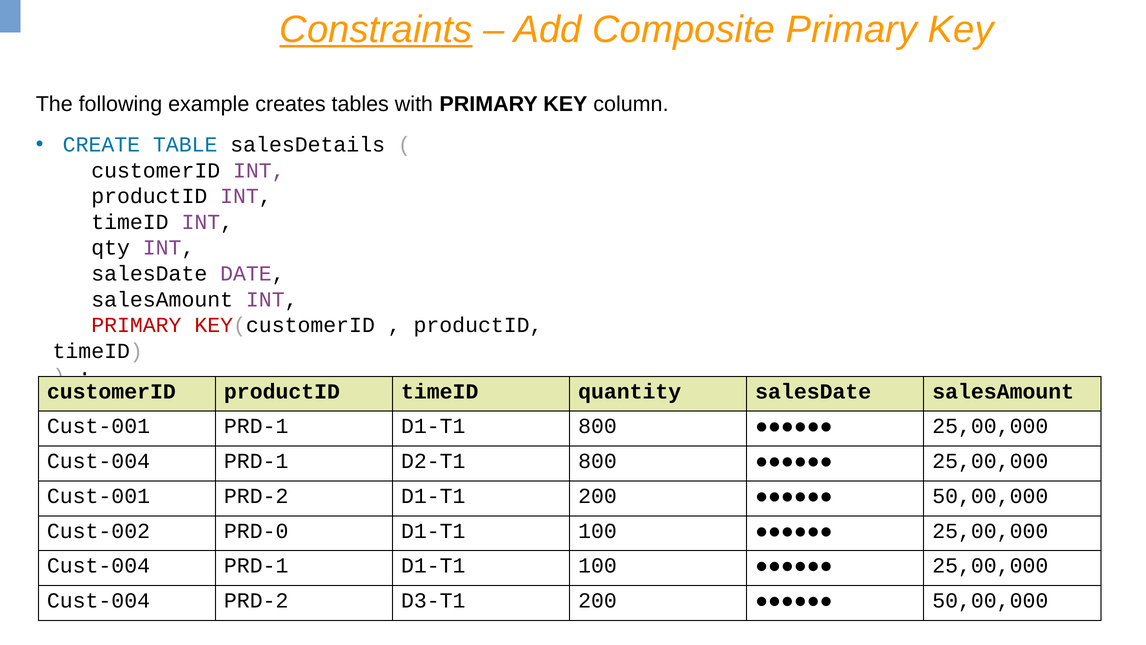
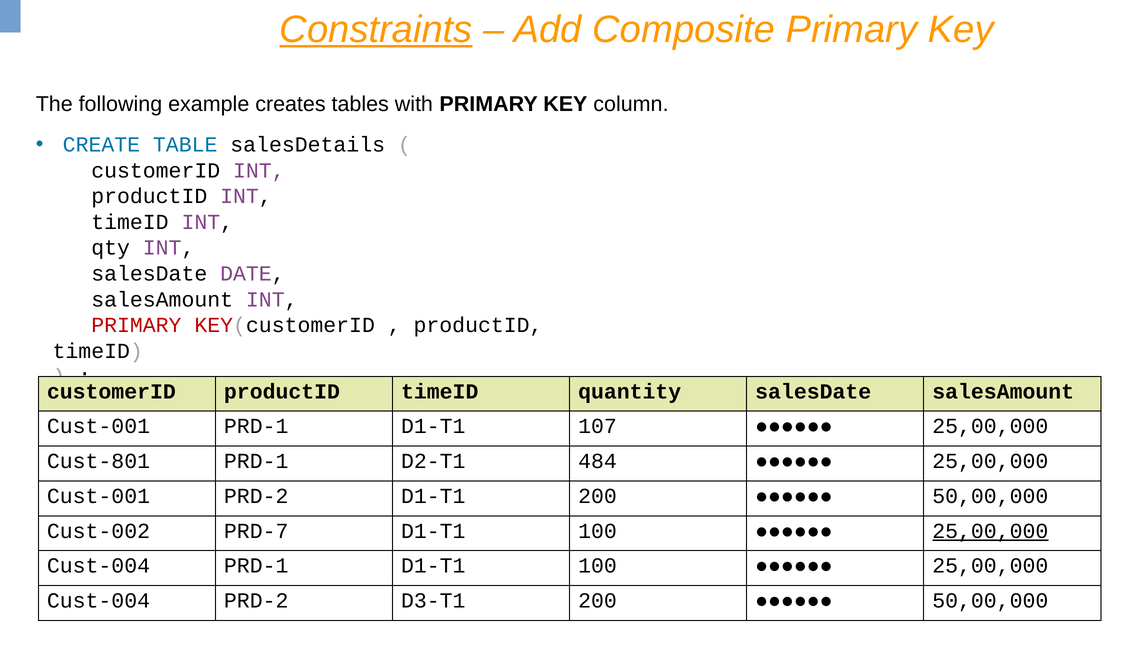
D1-T1 800: 800 -> 107 (597, 426)
Cust-004: Cust-004 -> Cust-801 (98, 461)
D2-T1 800: 800 -> 484 (597, 461)
PRD-0: PRD-0 -> PRD-7 (256, 531)
25,00,000 underline: none -> present (990, 531)
